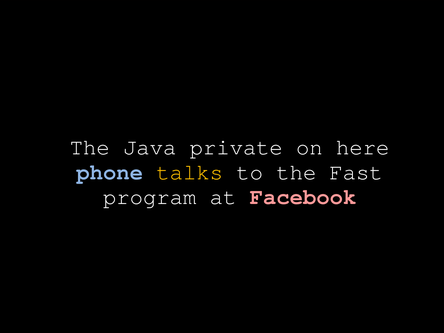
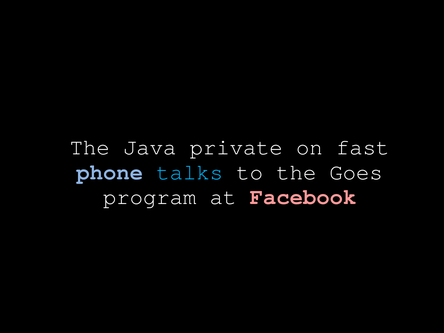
here: here -> fast (363, 147)
talks colour: yellow -> light blue (190, 172)
Fast: Fast -> Goes (356, 172)
